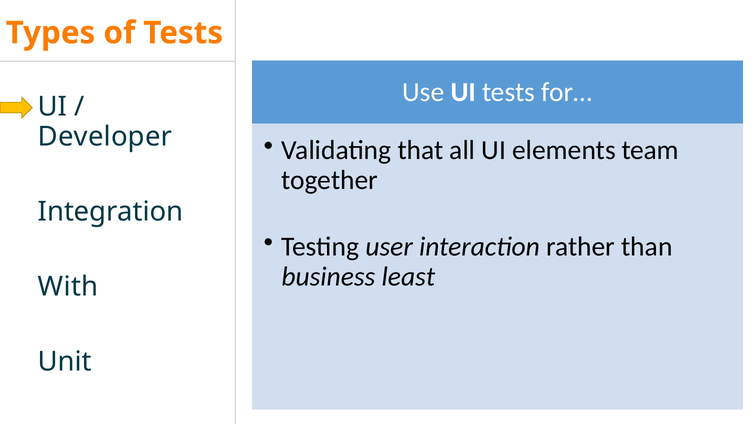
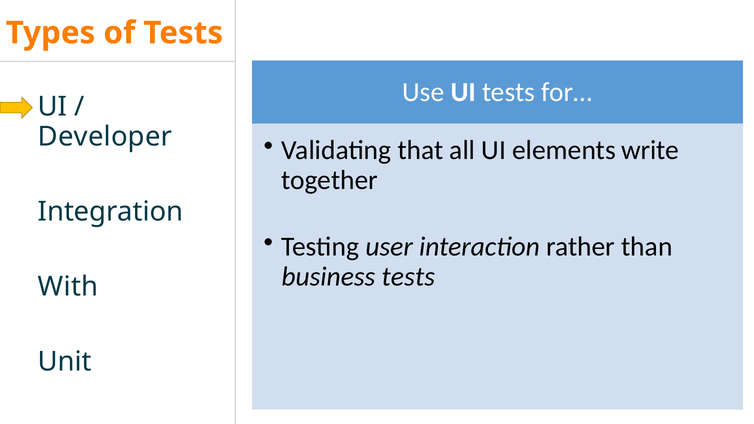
team: team -> write (650, 150)
business least: least -> tests (408, 277)
